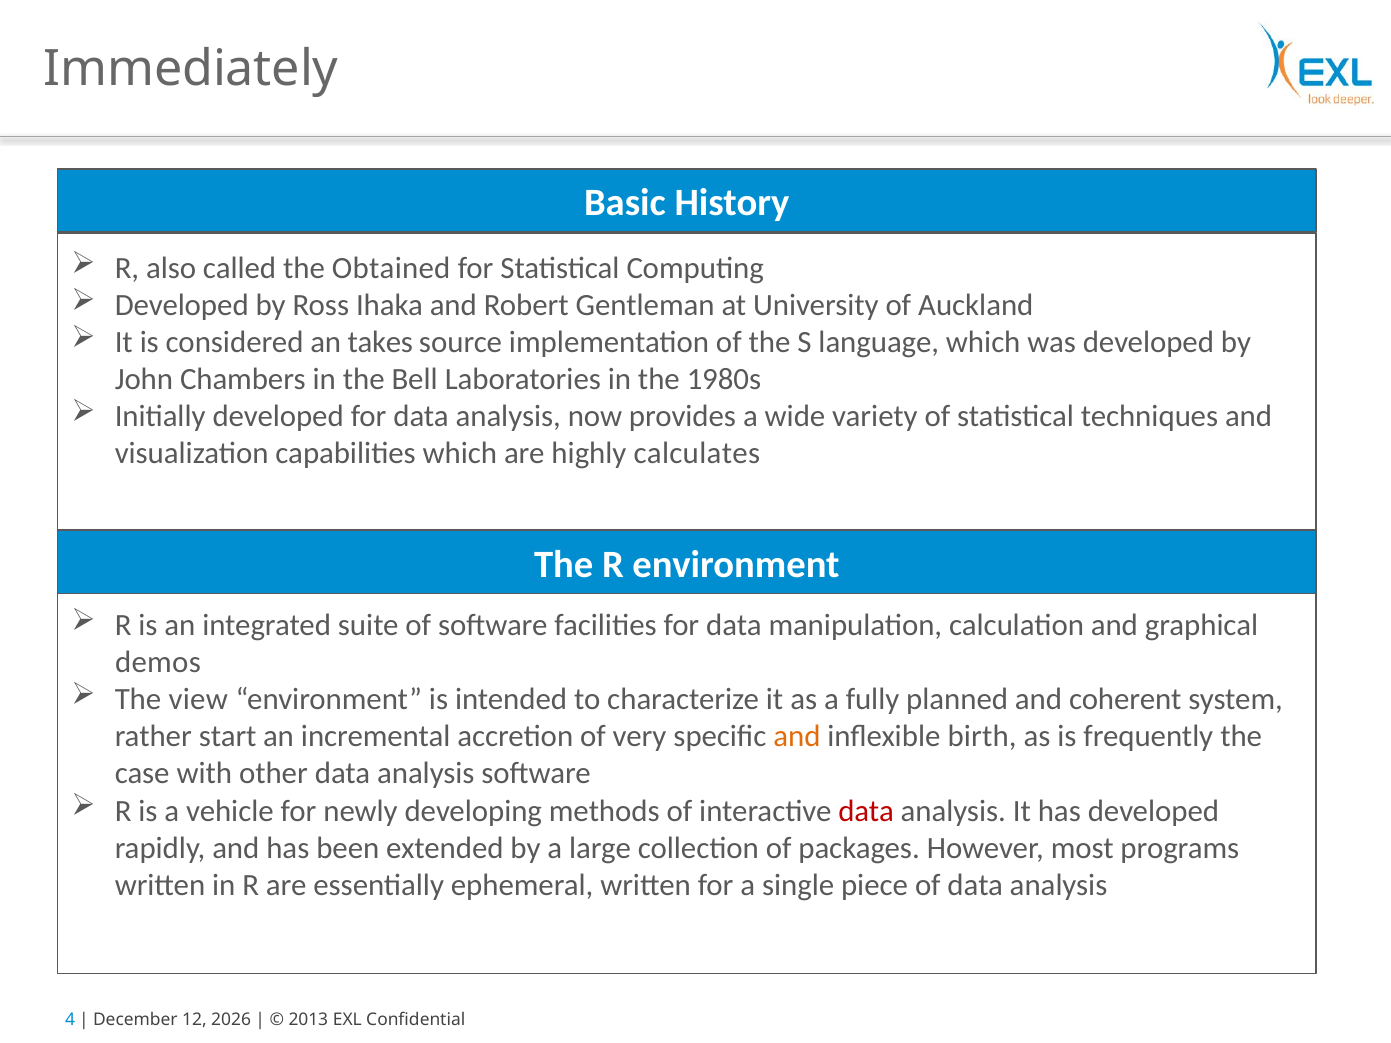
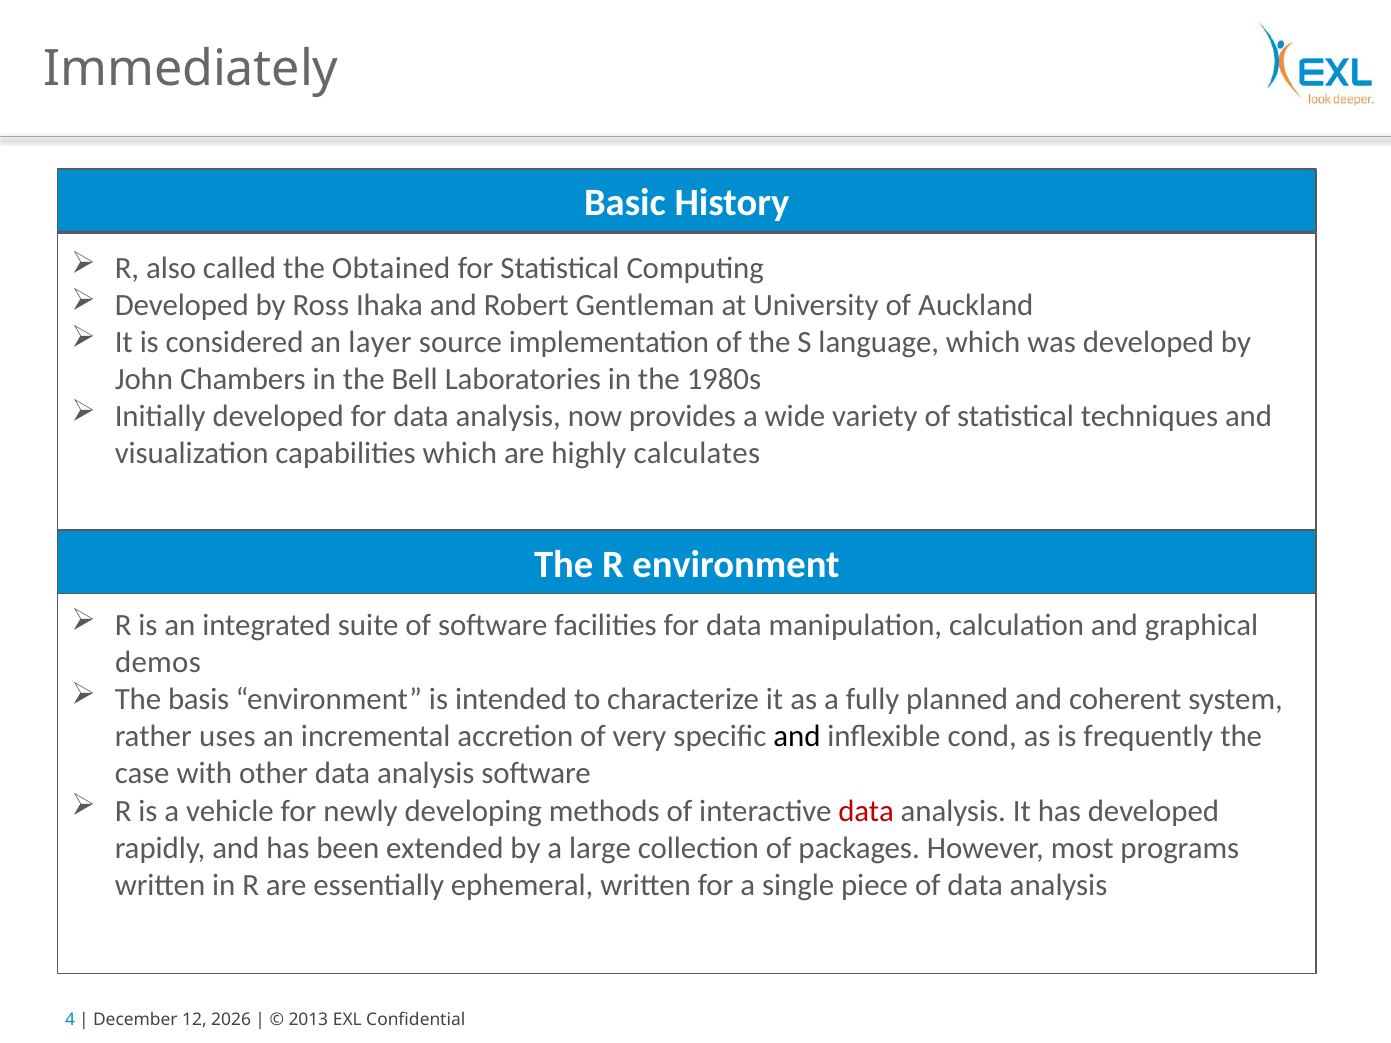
takes: takes -> layer (380, 342)
view: view -> basis (199, 700)
start: start -> uses (227, 737)
and colour: orange -> black (797, 737)
birth: birth -> cond (982, 737)
